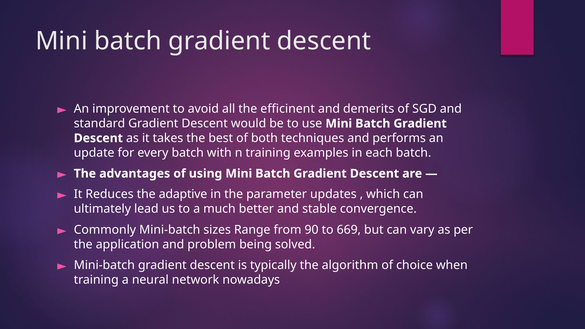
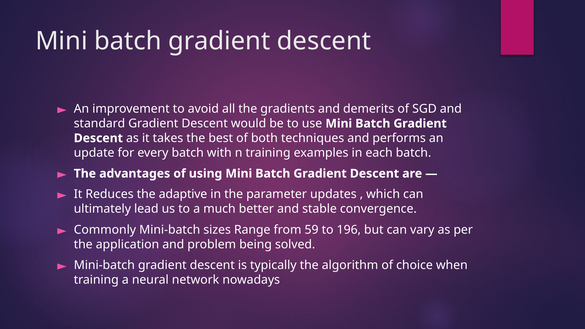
efficinent: efficinent -> gradients (288, 109)
90: 90 -> 59 (312, 230)
669: 669 -> 196 (349, 230)
